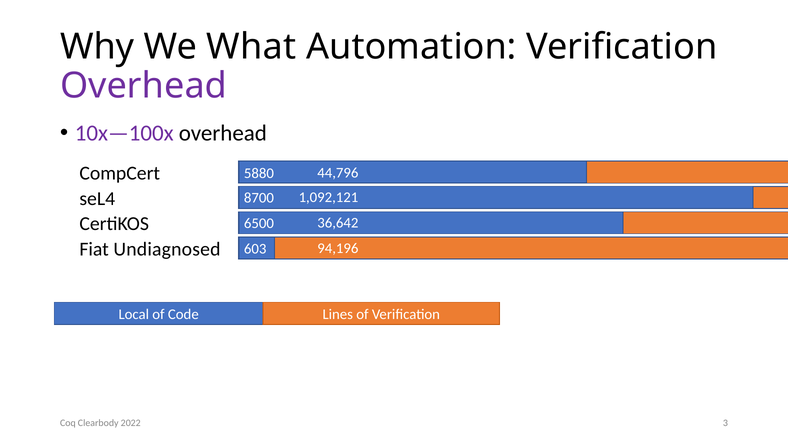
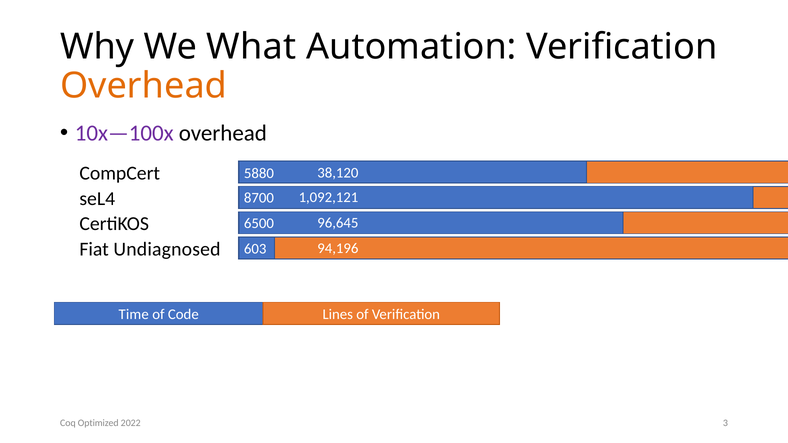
Overhead colour: purple -> orange (144, 86)
44,796: 44,796 -> 38,120 (338, 173)
36,642: 36,642 -> 96,645 (338, 223)
Local: Local -> Time (134, 315)
Clearbody: Clearbody -> Optimized (98, 423)
